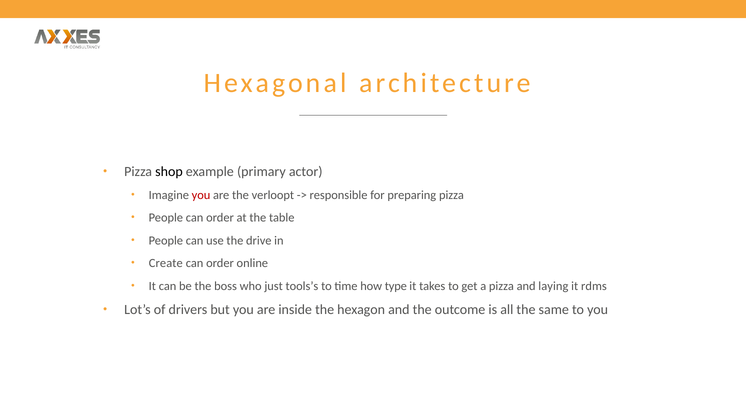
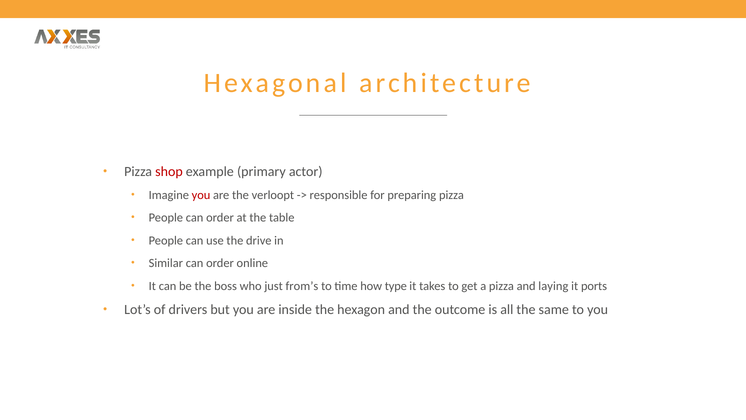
shop colour: black -> red (169, 171)
Create: Create -> Similar (166, 263)
tools’s: tools’s -> from’s (302, 286)
rdms: rdms -> ports (594, 286)
